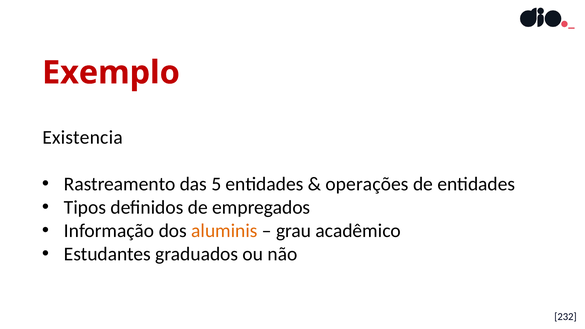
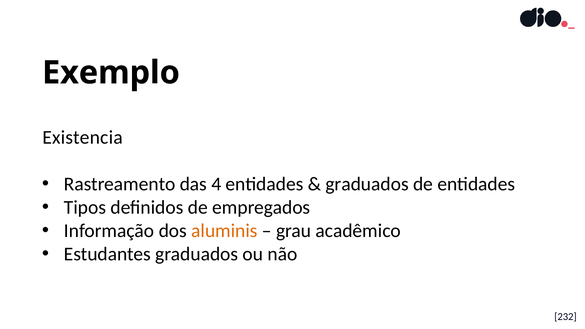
Exemplo colour: red -> black (111, 73)
5: 5 -> 4 (216, 184)
operações: operações -> graduados (367, 184)
